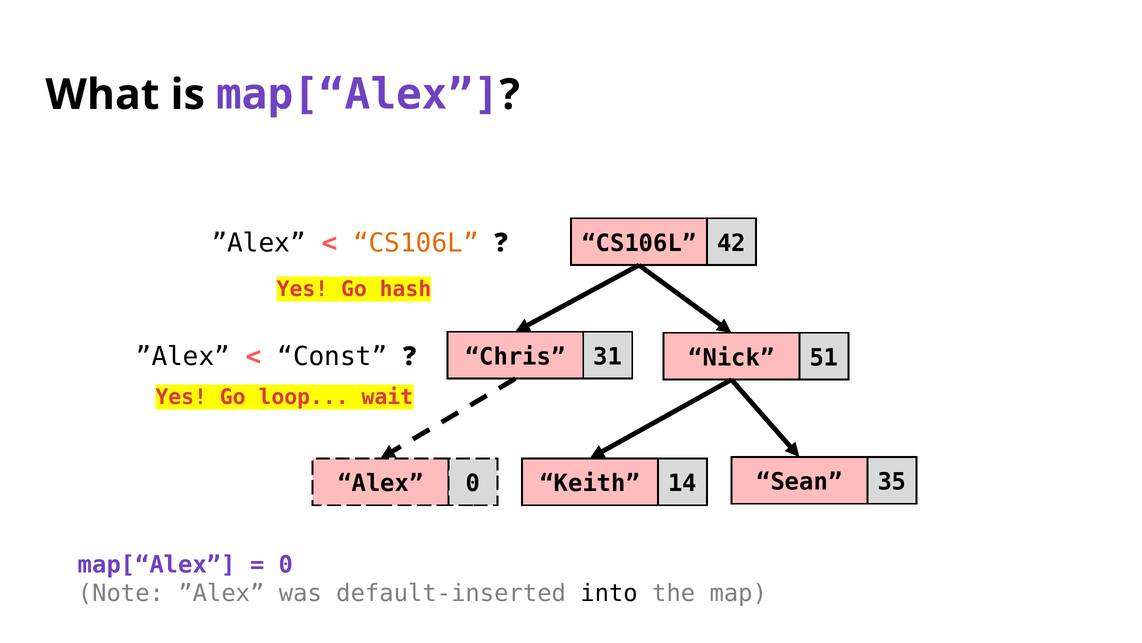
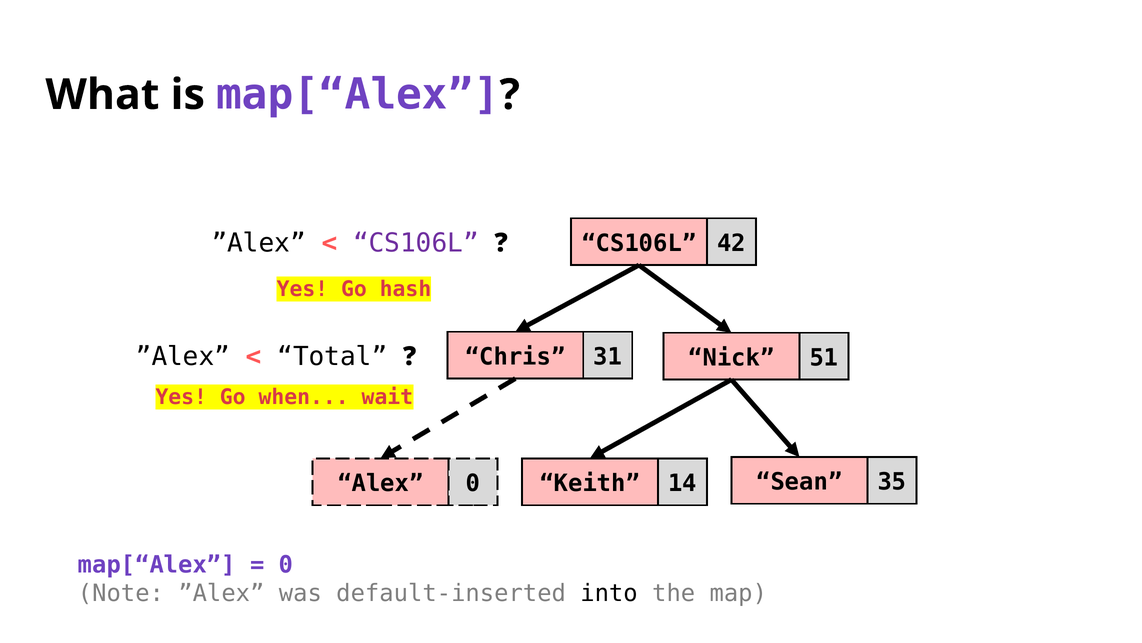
CS106L colour: orange -> purple (416, 243)
Const: Const -> Total (332, 356)
loop: loop -> when (304, 397)
